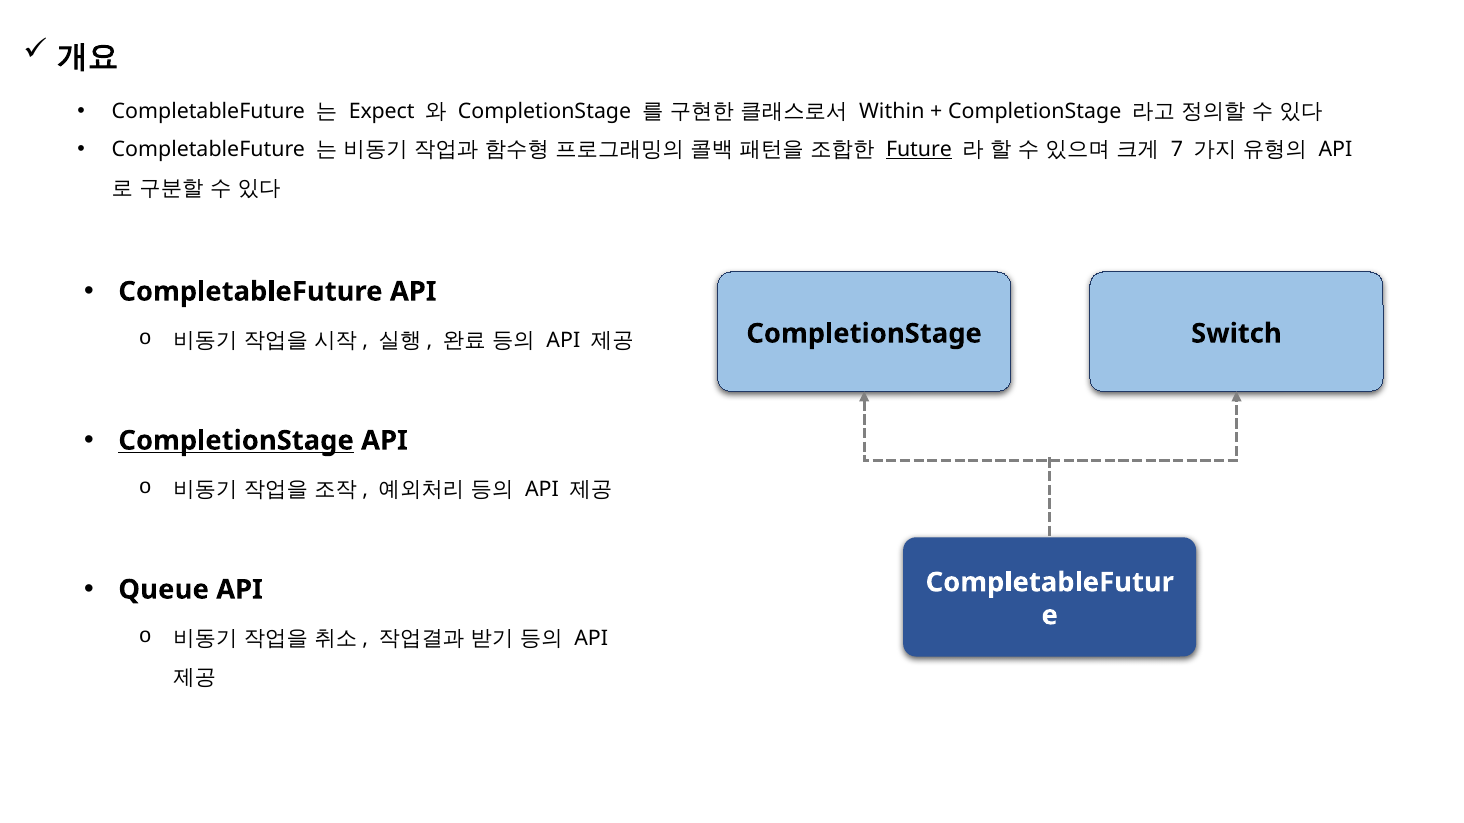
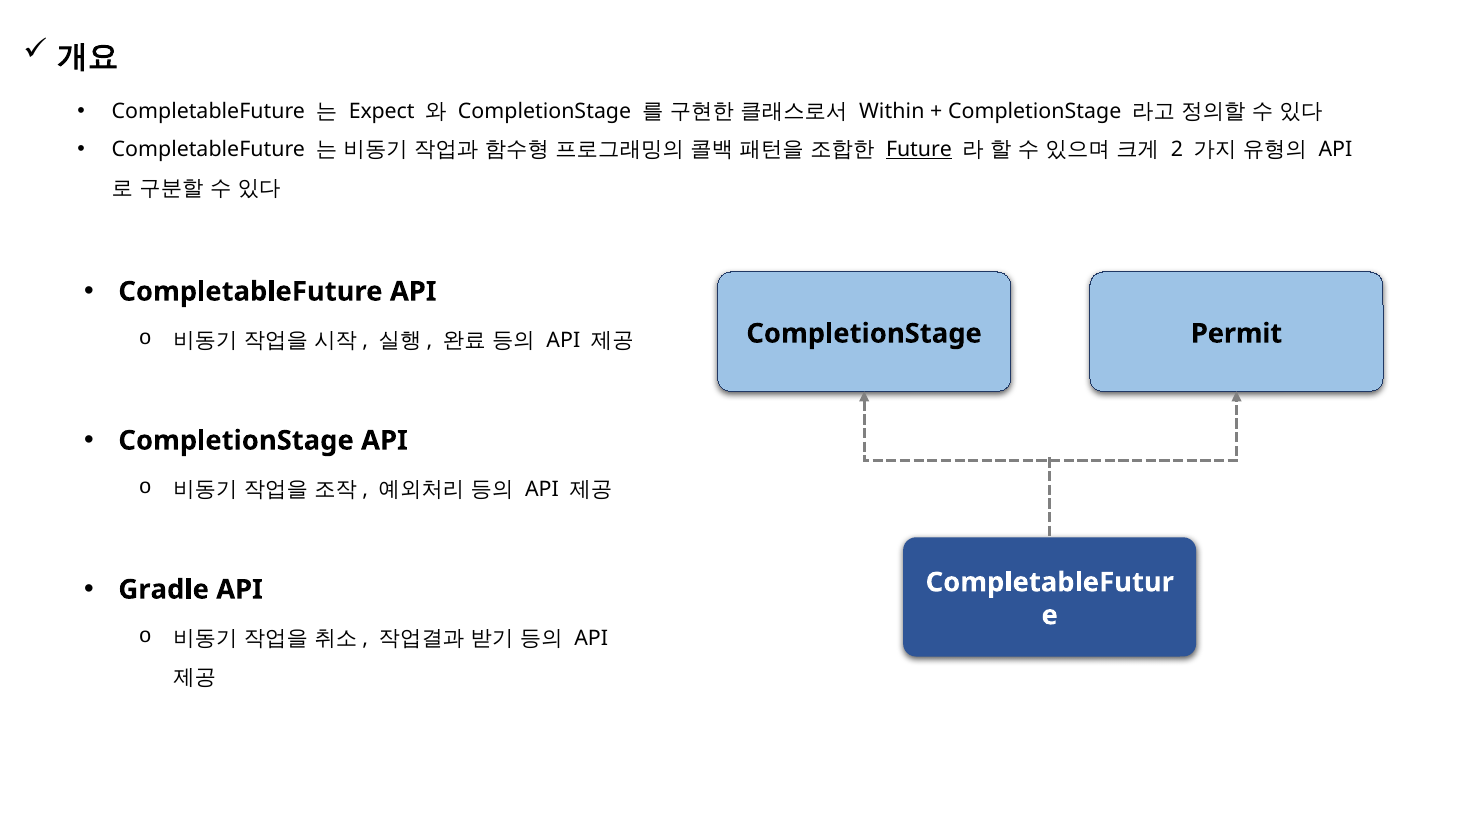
7: 7 -> 2 (1177, 150)
Switch: Switch -> Permit (1237, 334)
CompletionStage underline: present -> none (236, 441)
Queue: Queue -> Gradle (164, 590)
